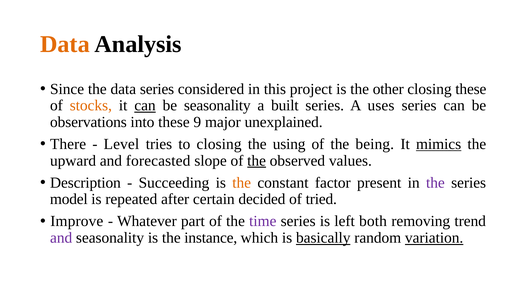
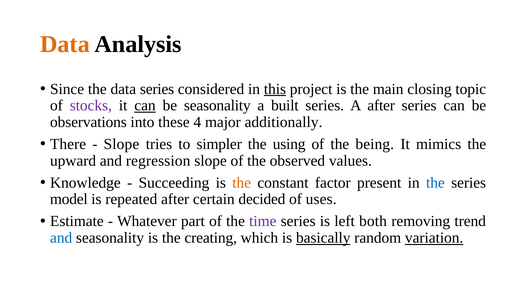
this underline: none -> present (275, 89)
other: other -> main (388, 89)
closing these: these -> topic (471, 89)
stocks colour: orange -> purple (91, 106)
A uses: uses -> after (381, 106)
9: 9 -> 4 (197, 122)
unexplained: unexplained -> additionally (284, 122)
Level: Level -> Slope (121, 144)
to closing: closing -> simpler (219, 144)
mimics underline: present -> none (439, 144)
forecasted: forecasted -> regression (158, 161)
the underline: present -> none (257, 161)
Description: Description -> Knowledge (85, 183)
the colour: purple -> blue (435, 183)
tried: tried -> uses (321, 199)
Improve: Improve -> Estimate (77, 222)
and colour: purple -> blue (61, 238)
instance: instance -> creating (211, 238)
